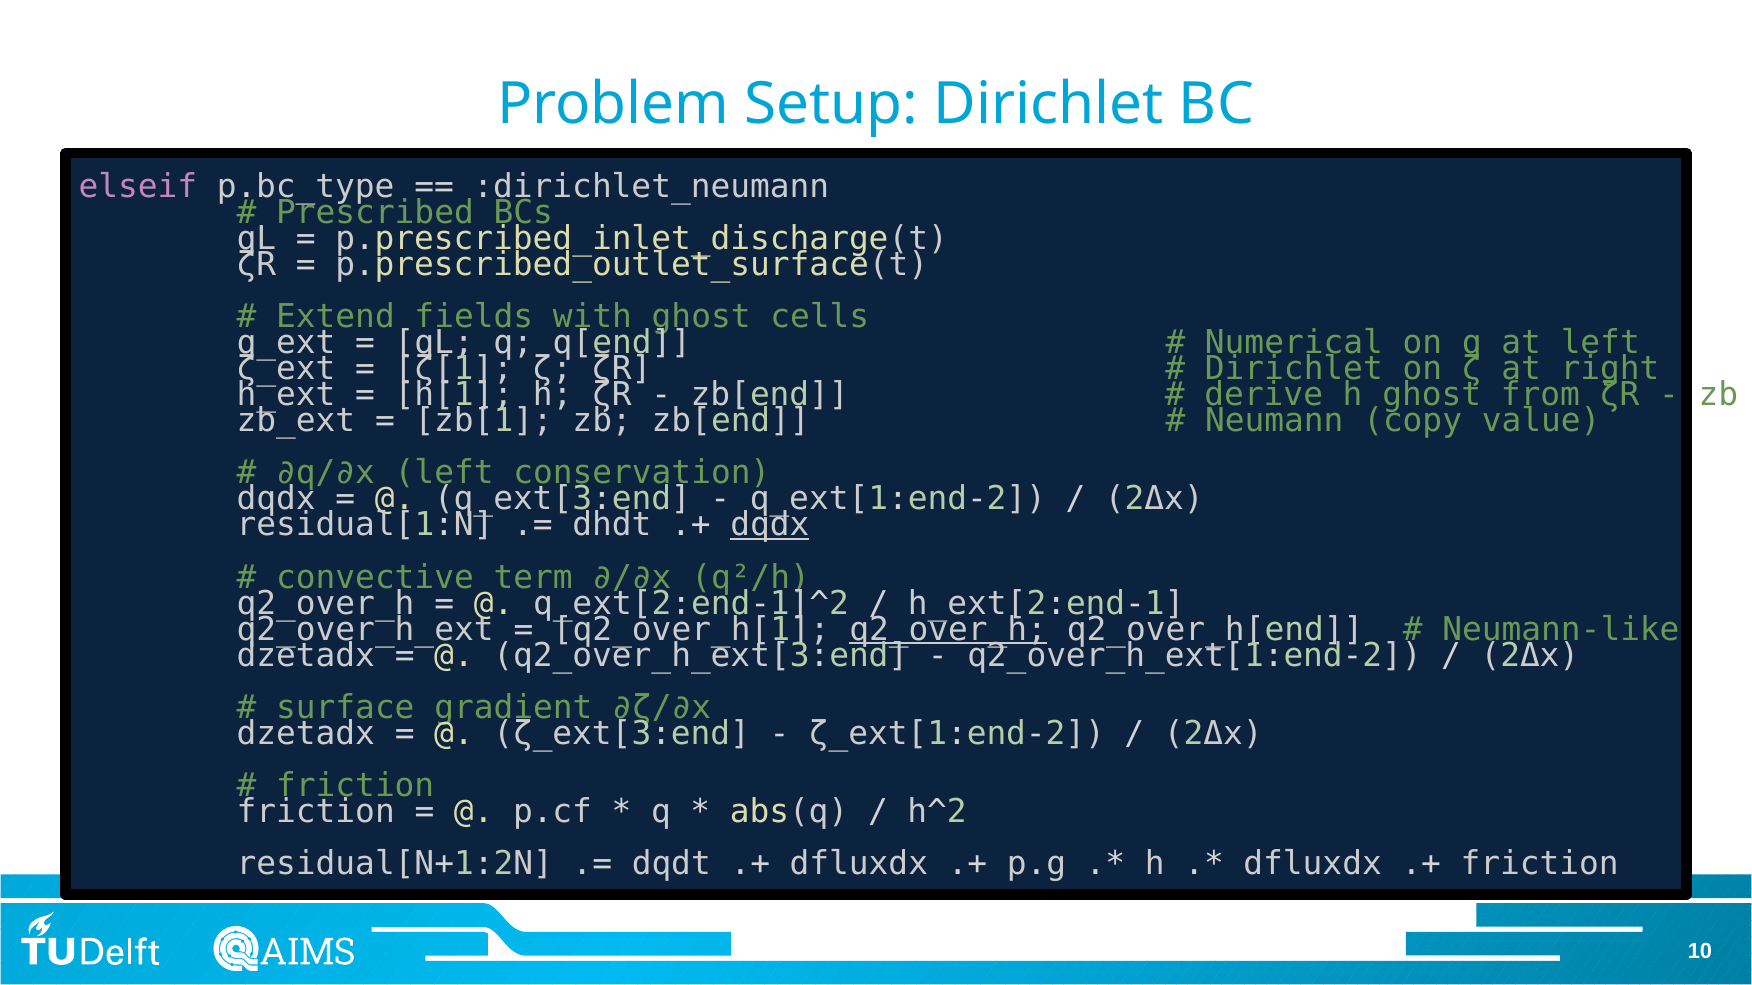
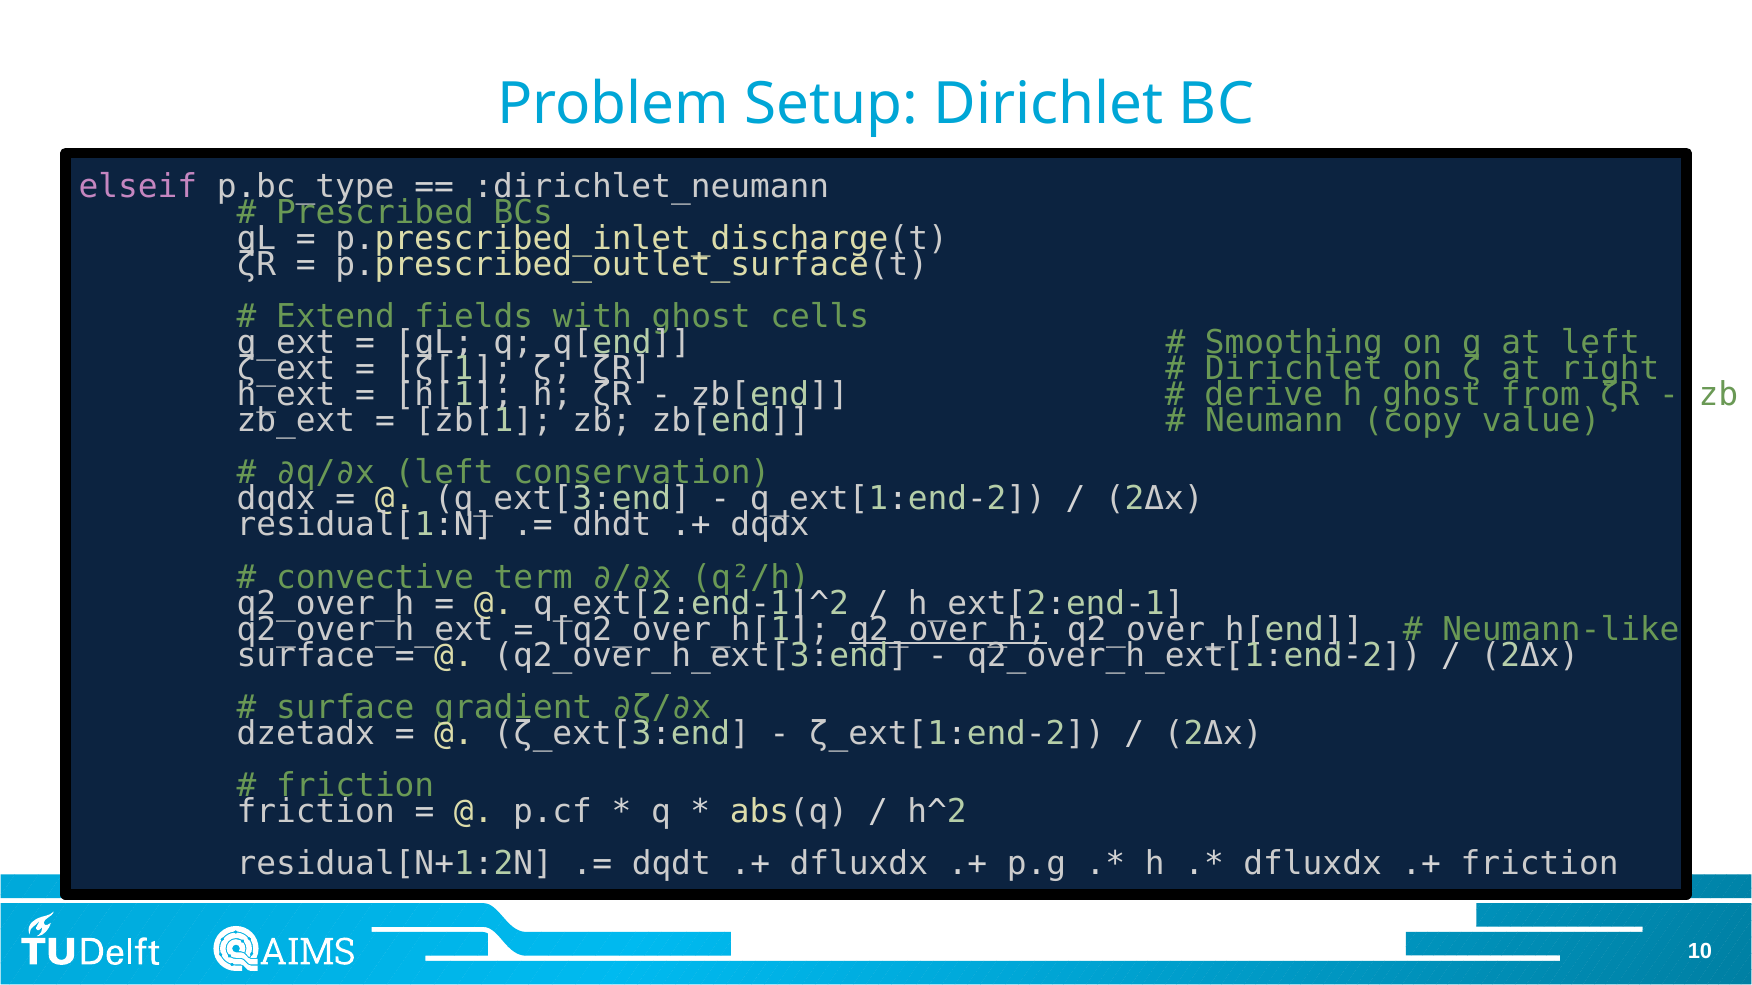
Numerical: Numerical -> Smoothing (1294, 343)
dqdx underline: present -> none (770, 525)
dzetadx: dzetadx -> surface (306, 656)
